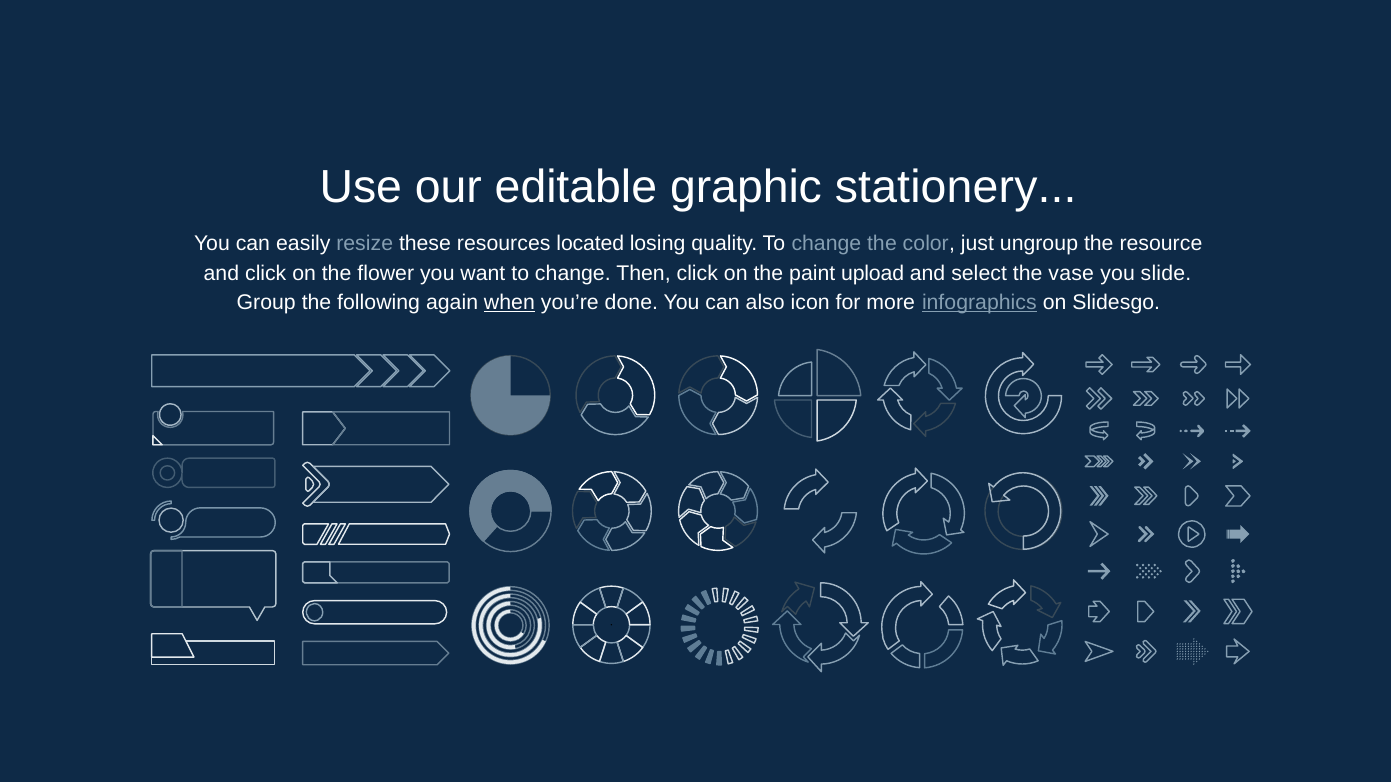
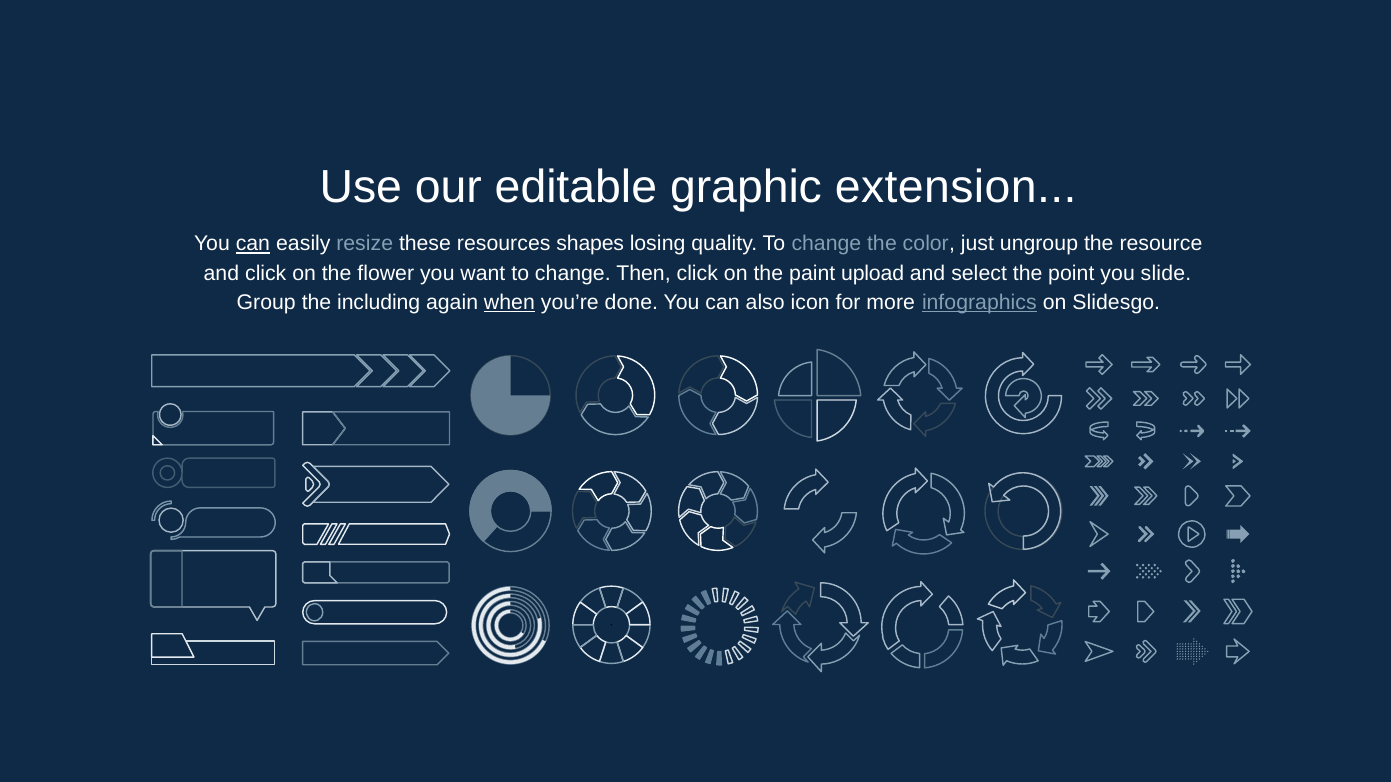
stationery: stationery -> extension (956, 187)
can underline: none -> present (253, 244)
located: located -> shapes (590, 244)
vase: vase -> point (1071, 273)
following: following -> including (379, 303)
